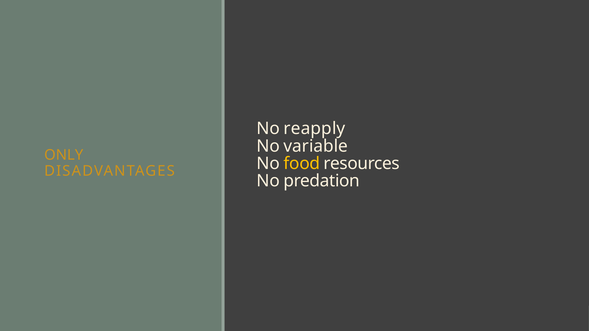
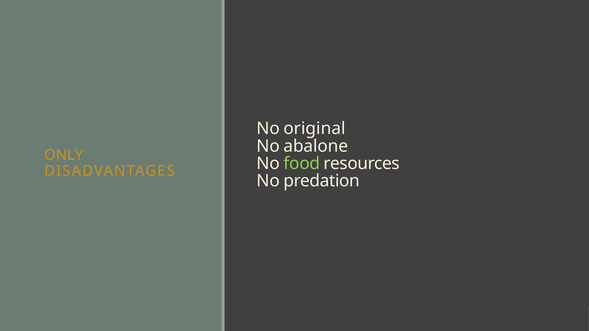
reapply: reapply -> original (315, 129)
variable: variable -> abalone (316, 146)
food colour: yellow -> light green (302, 164)
